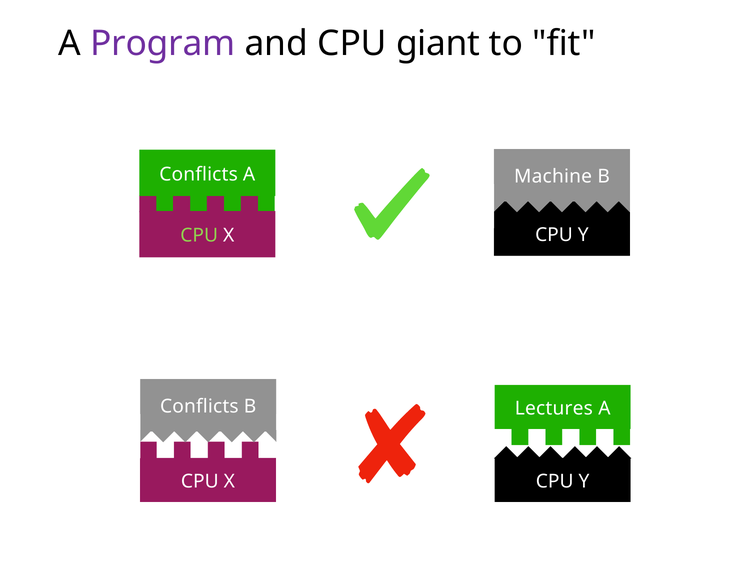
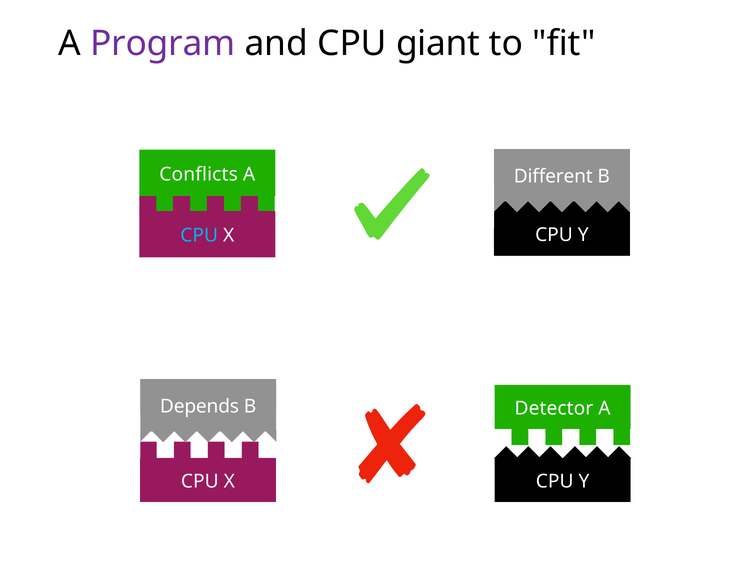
Machine: Machine -> Different (553, 177)
CPU colour: light green -> light blue (199, 236)
Conflicts: Conflicts -> Depends (200, 407)
Lectures: Lectures -> Detector (554, 408)
